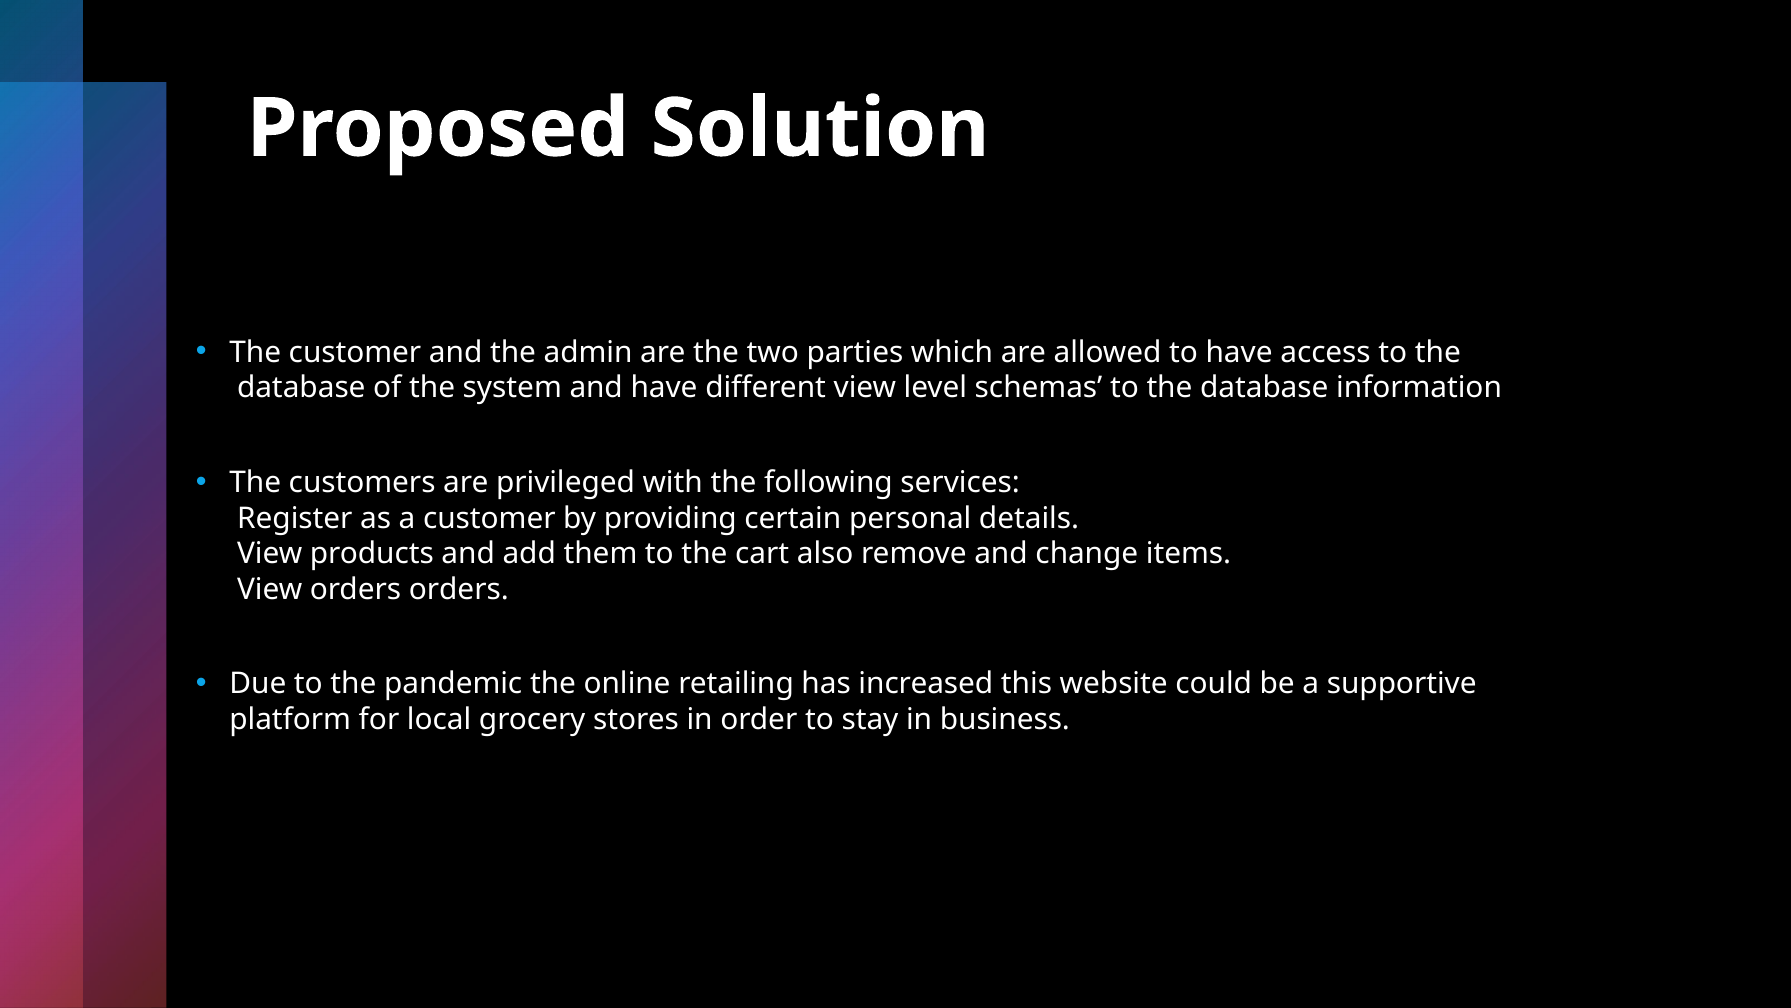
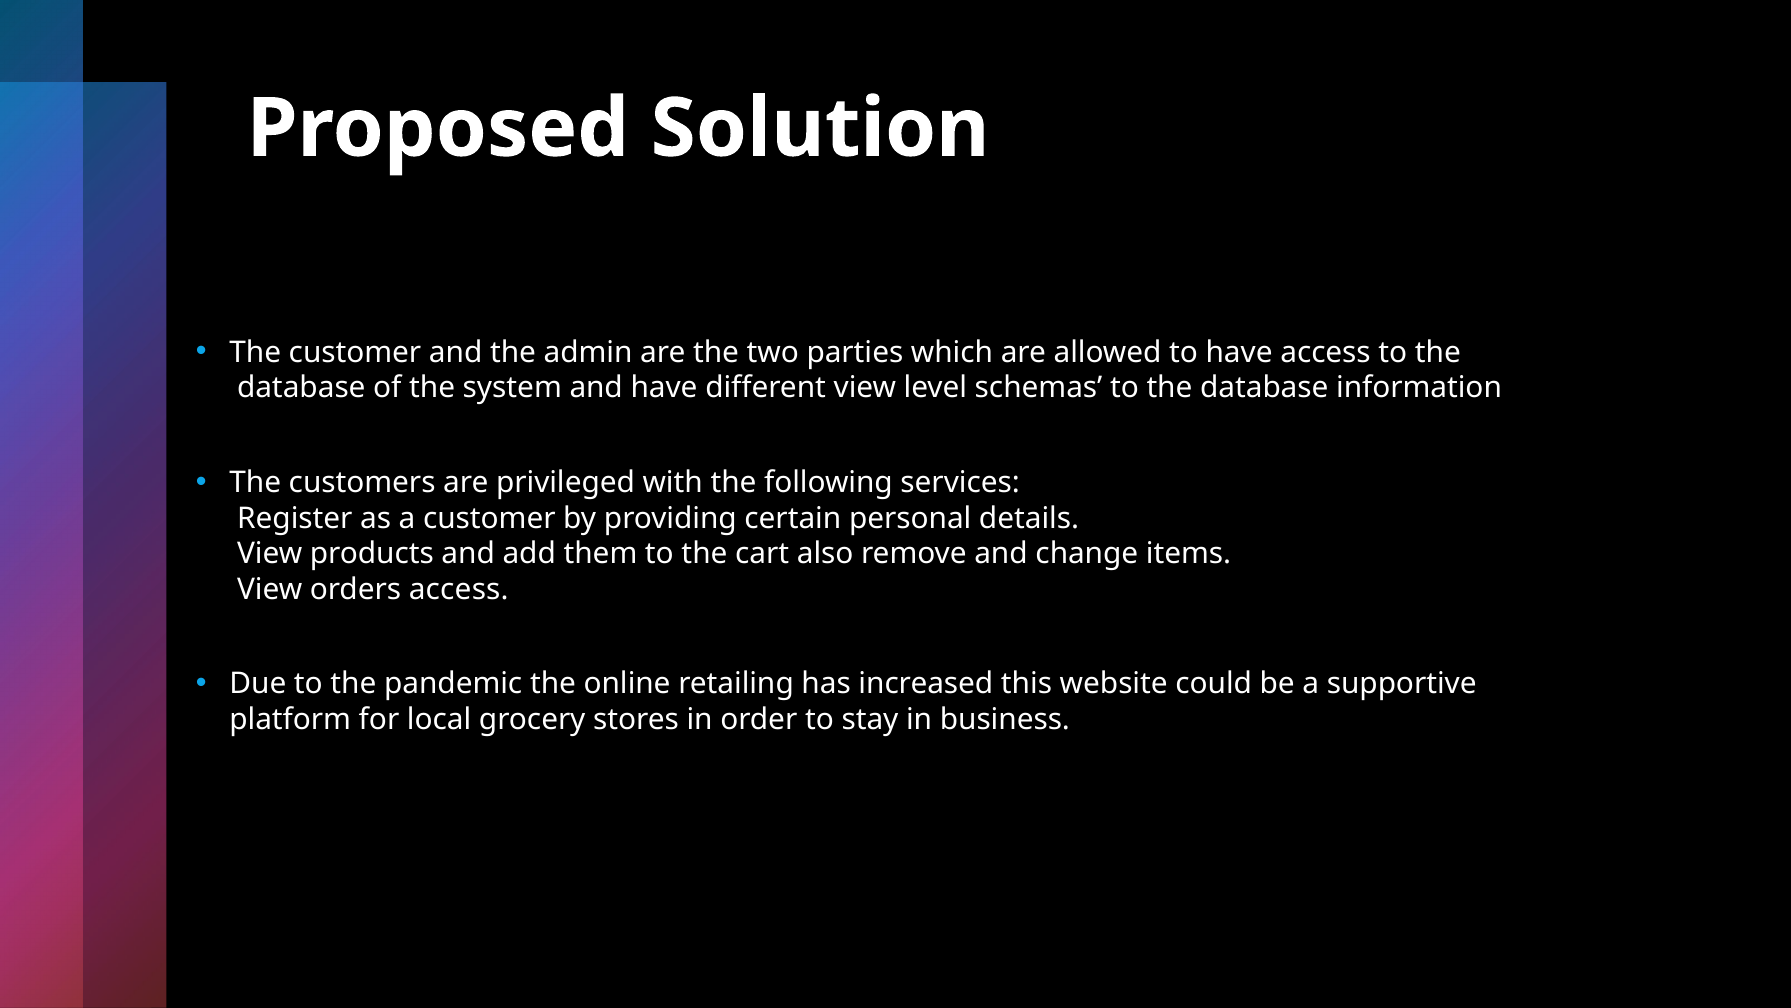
orders orders: orders -> access (459, 589)
